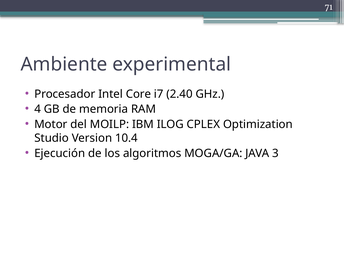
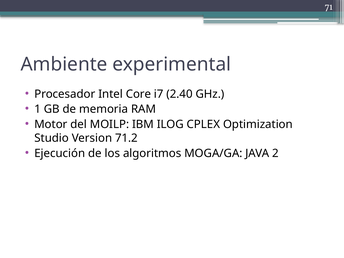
4: 4 -> 1 (38, 109)
10.4: 10.4 -> 71.2 (126, 138)
3: 3 -> 2 (275, 153)
